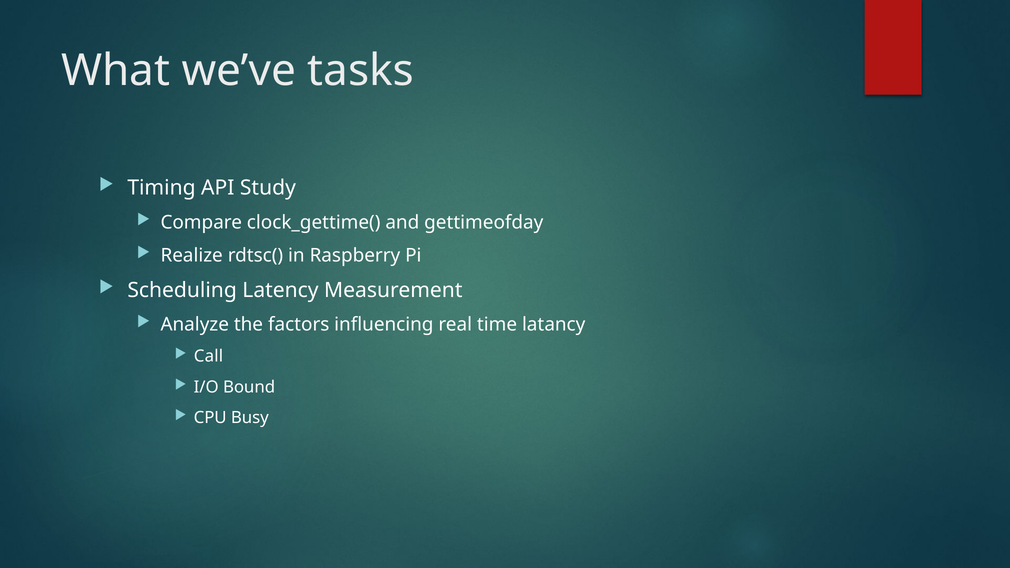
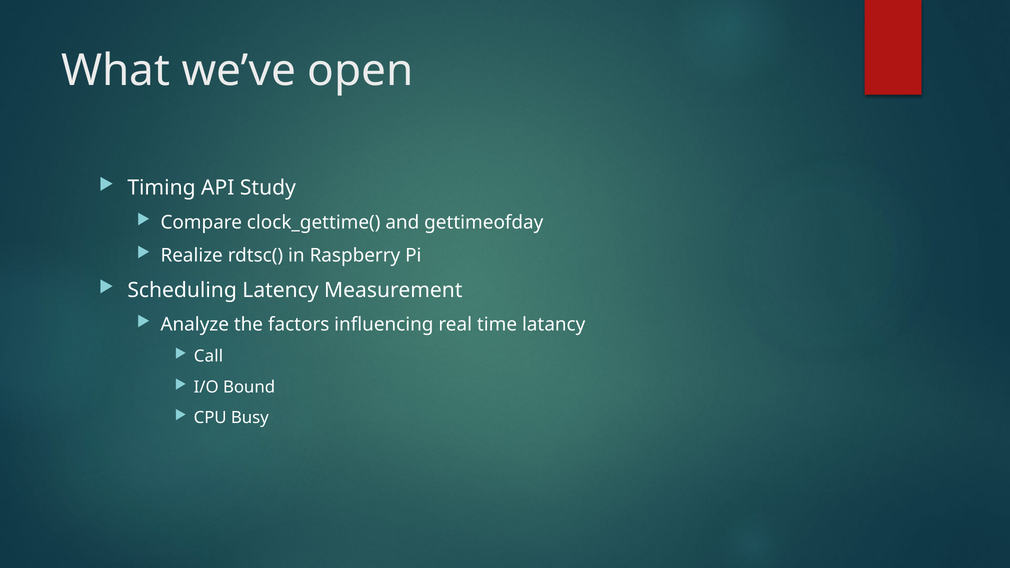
tasks: tasks -> open (361, 71)
